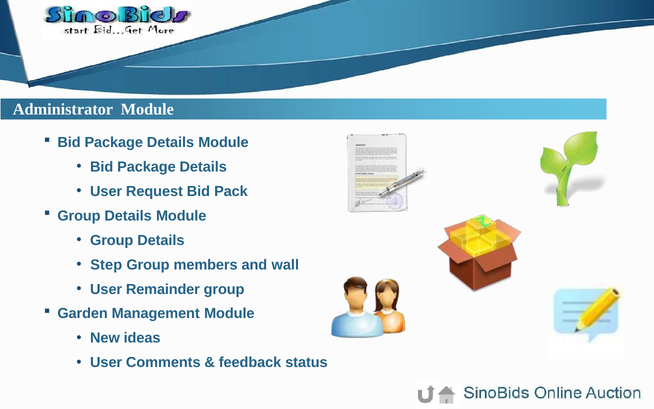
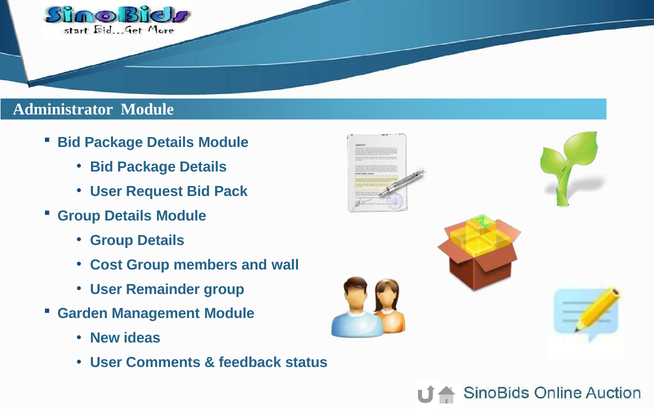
Step: Step -> Cost (106, 265)
